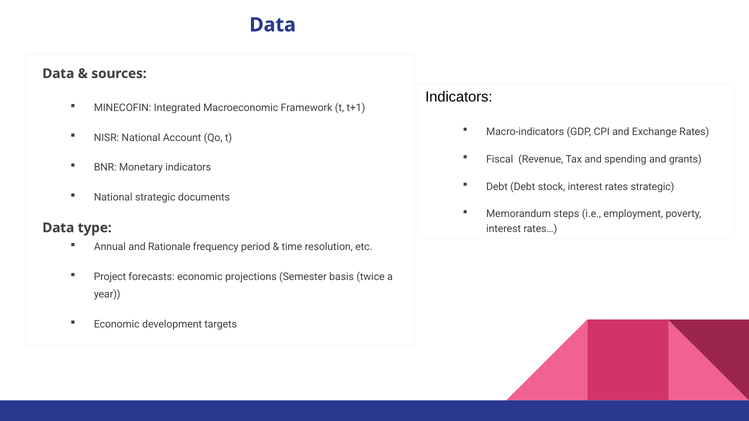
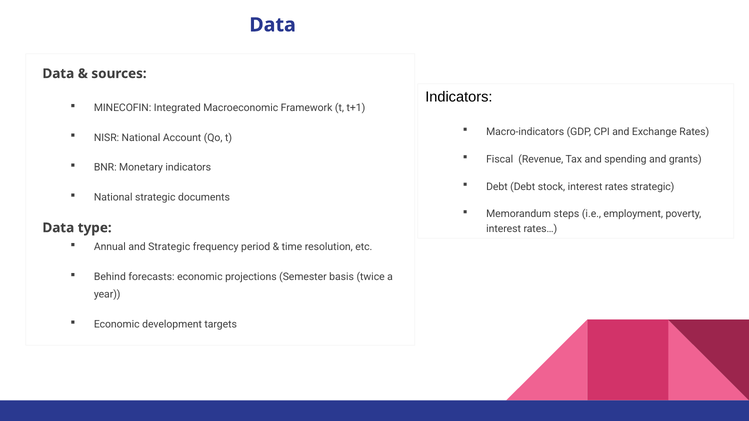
and Rationale: Rationale -> Strategic (169, 247)
Project: Project -> Behind (110, 277)
